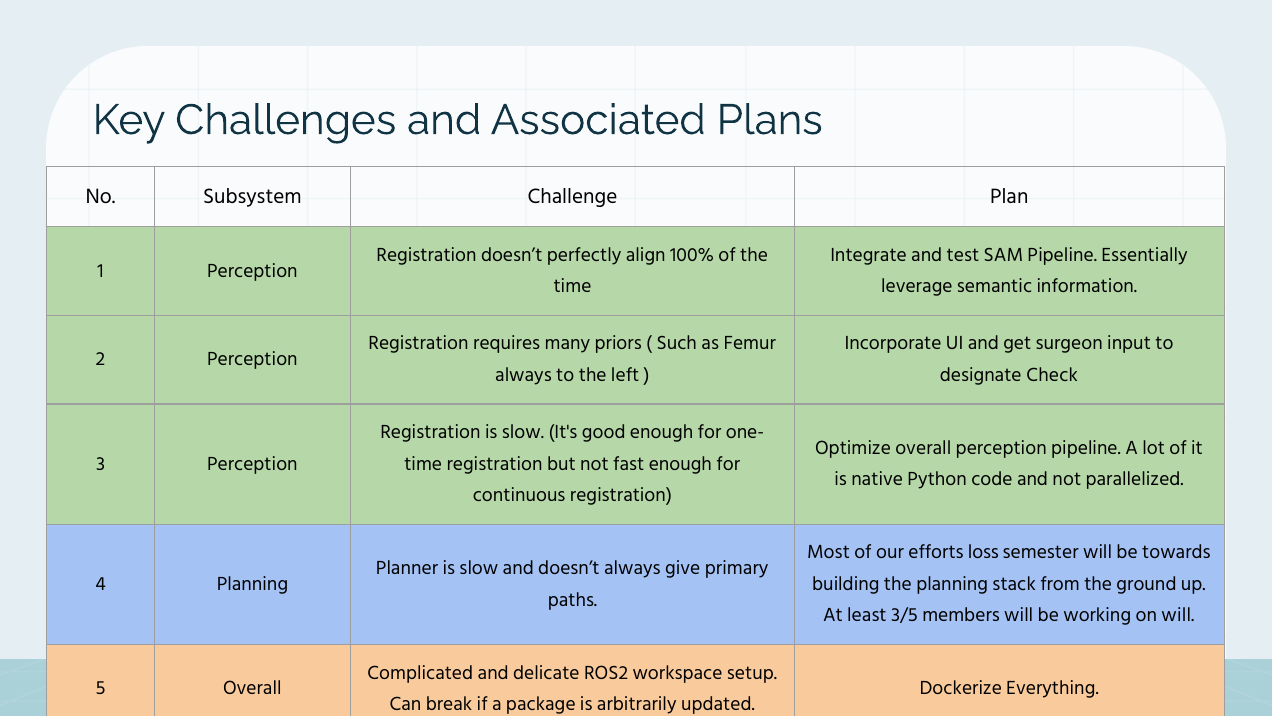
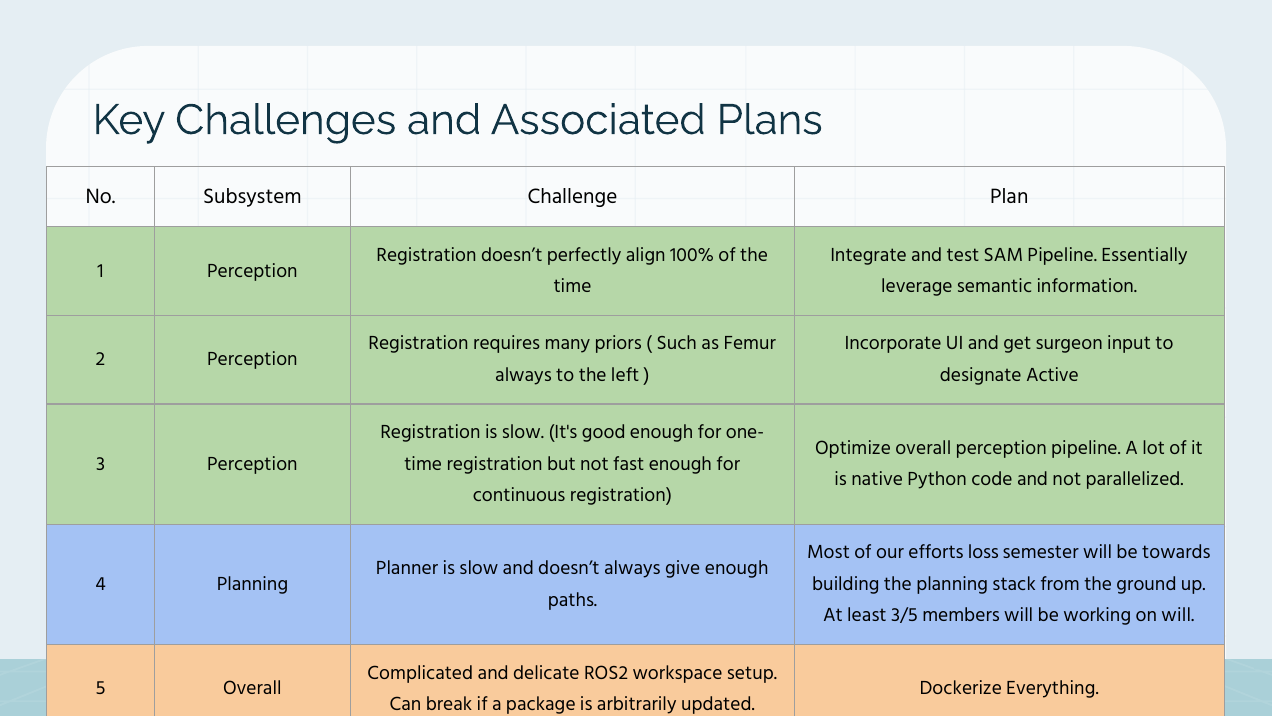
Check: Check -> Active (1052, 375)
give primary: primary -> enough (737, 568)
